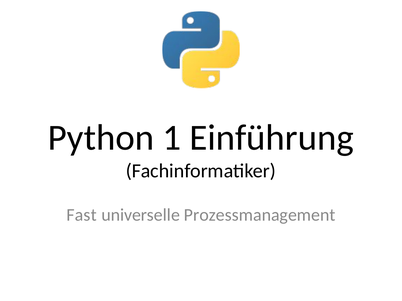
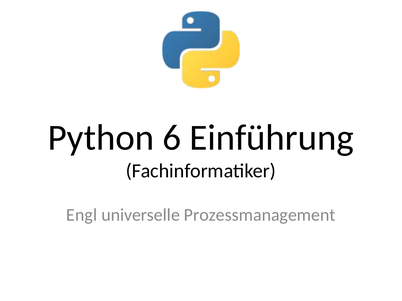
1: 1 -> 6 (172, 138)
Fast: Fast -> Engl (82, 215)
